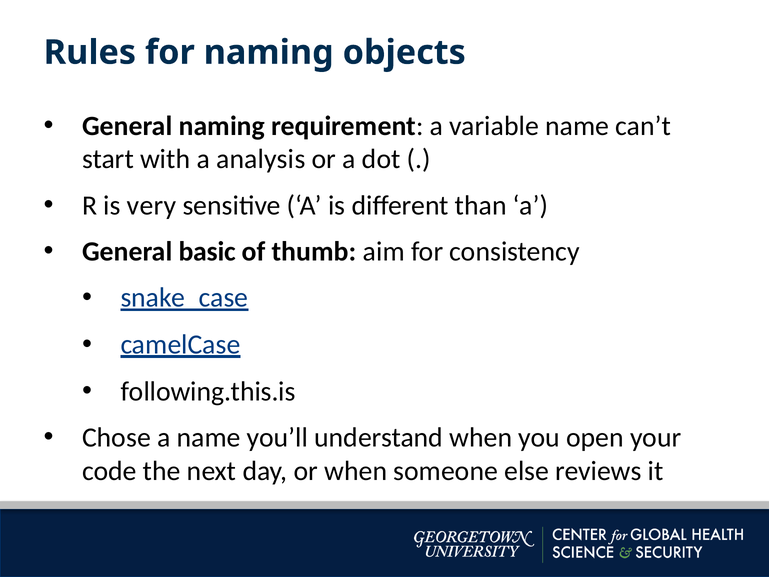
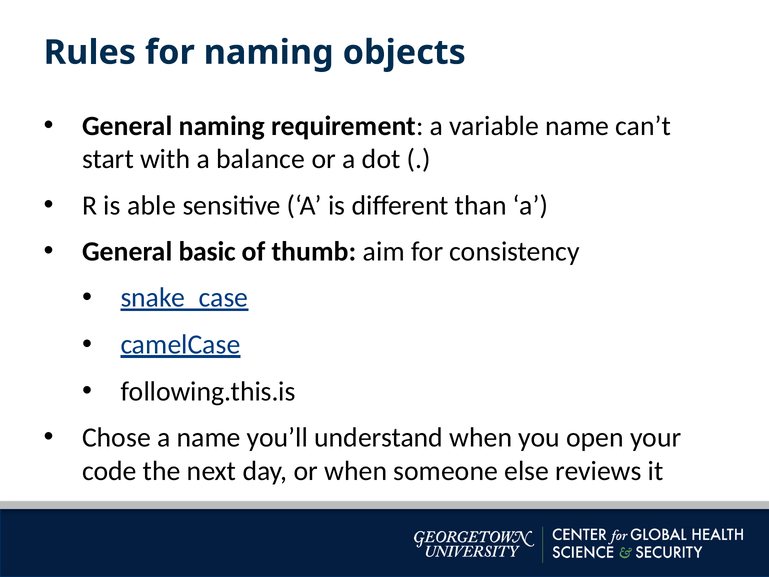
analysis: analysis -> balance (261, 159)
very: very -> able (151, 205)
